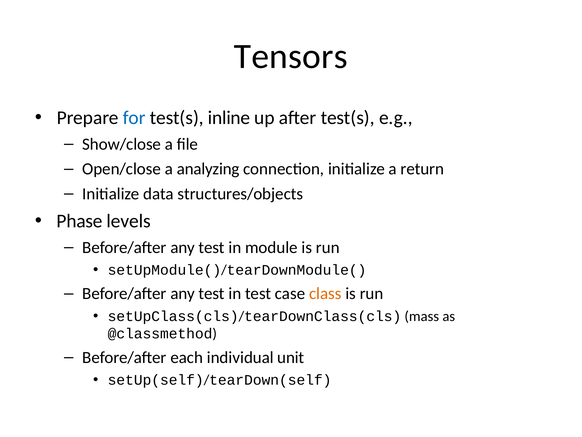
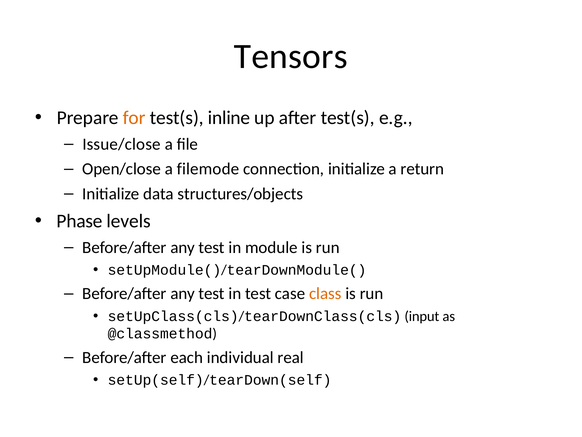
for colour: blue -> orange (134, 118)
Show/close: Show/close -> Issue/close (122, 144)
analyzing: analyzing -> filemode (208, 169)
mass: mass -> input (422, 316)
unit: unit -> real (291, 357)
